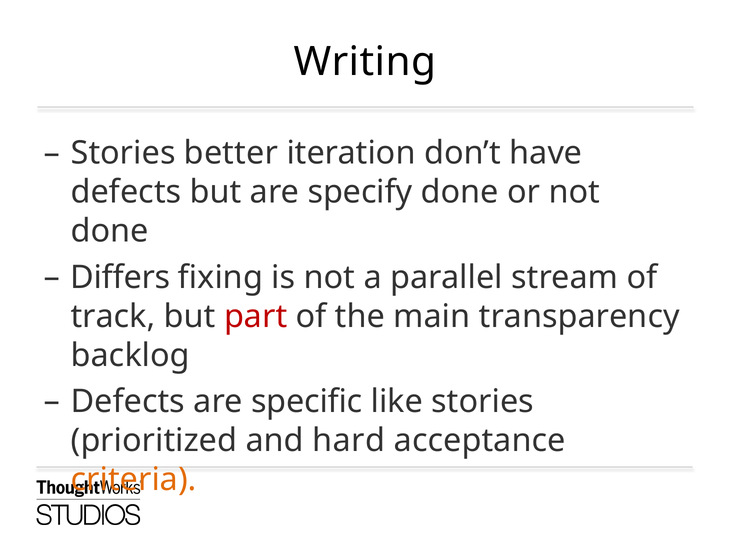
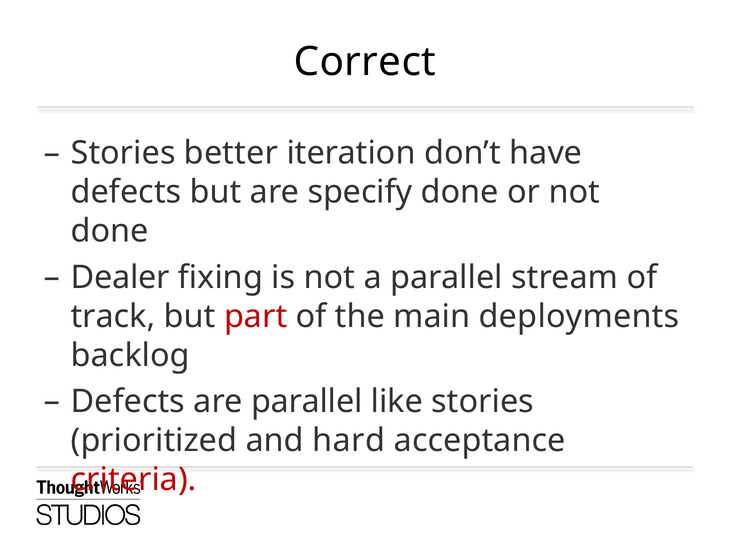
Writing: Writing -> Correct (365, 62)
Differs: Differs -> Dealer (120, 277)
transparency: transparency -> deployments (579, 316)
are specific: specific -> parallel (307, 401)
criteria colour: orange -> red (134, 479)
